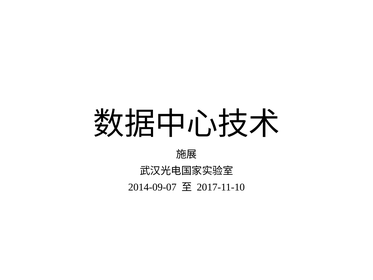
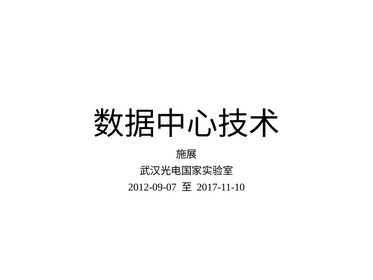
2014-09-07: 2014-09-07 -> 2012-09-07 (152, 187)
